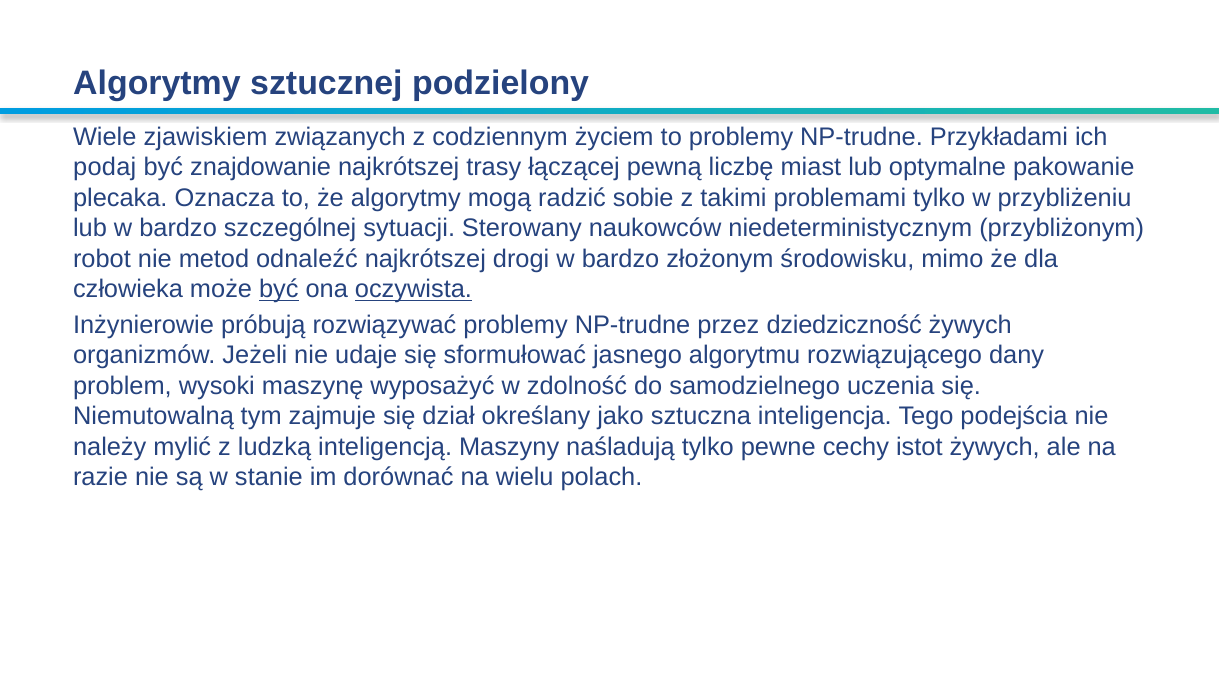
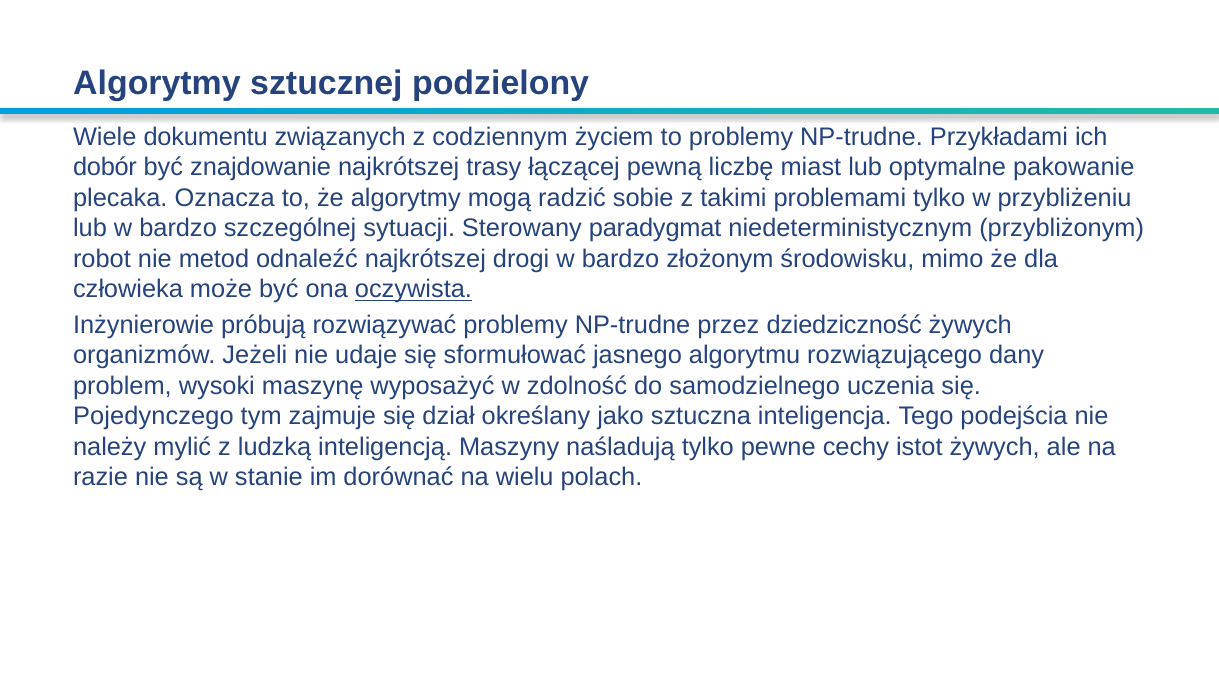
zjawiskiem: zjawiskiem -> dokumentu (206, 137)
podaj: podaj -> dobór (105, 167)
naukowców: naukowców -> paradygmat (655, 228)
być underline: present -> none (279, 289)
Niemutowalną: Niemutowalną -> Pojedynczego (153, 416)
